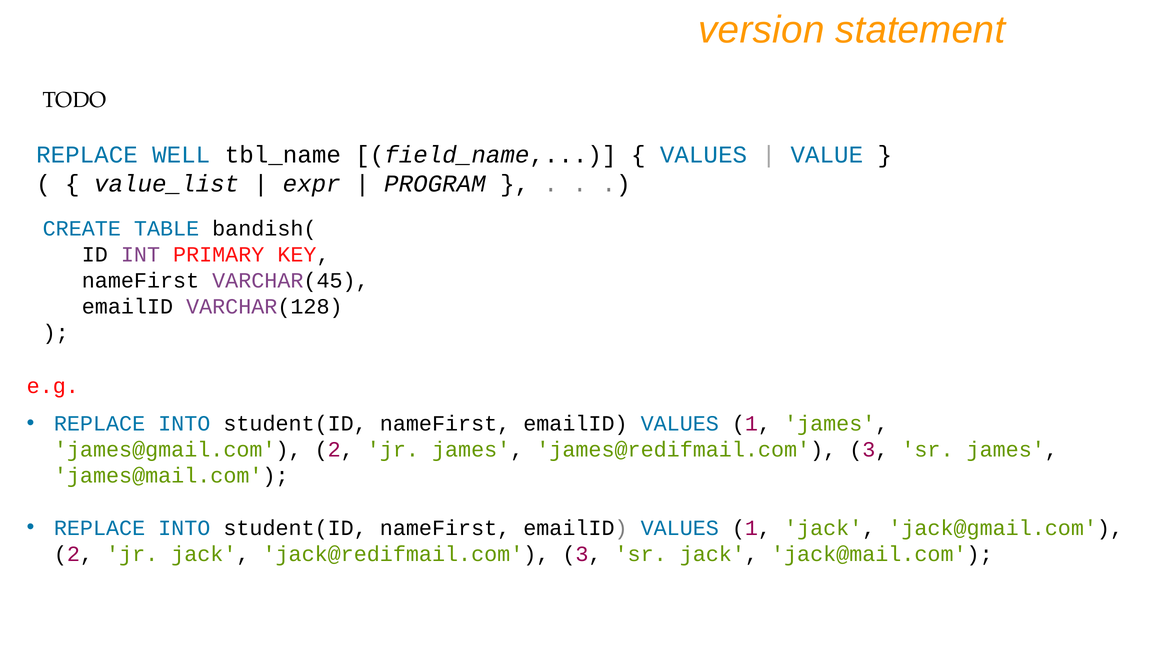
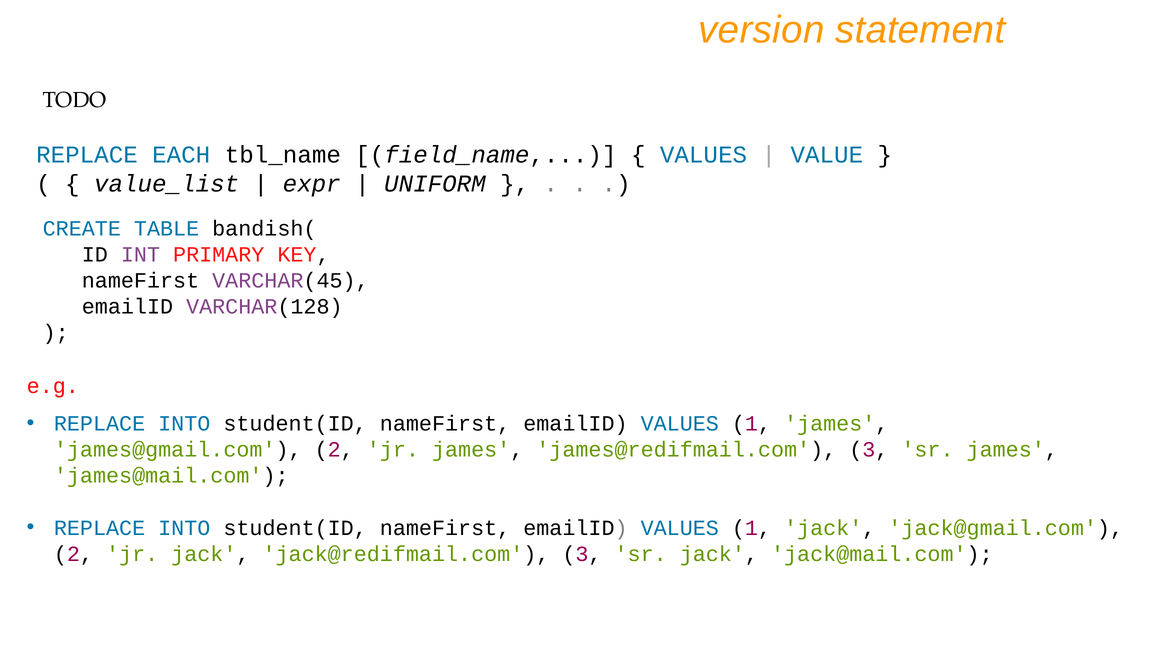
WELL: WELL -> EACH (181, 155)
PROGRAM: PROGRAM -> UNIFORM (435, 184)
